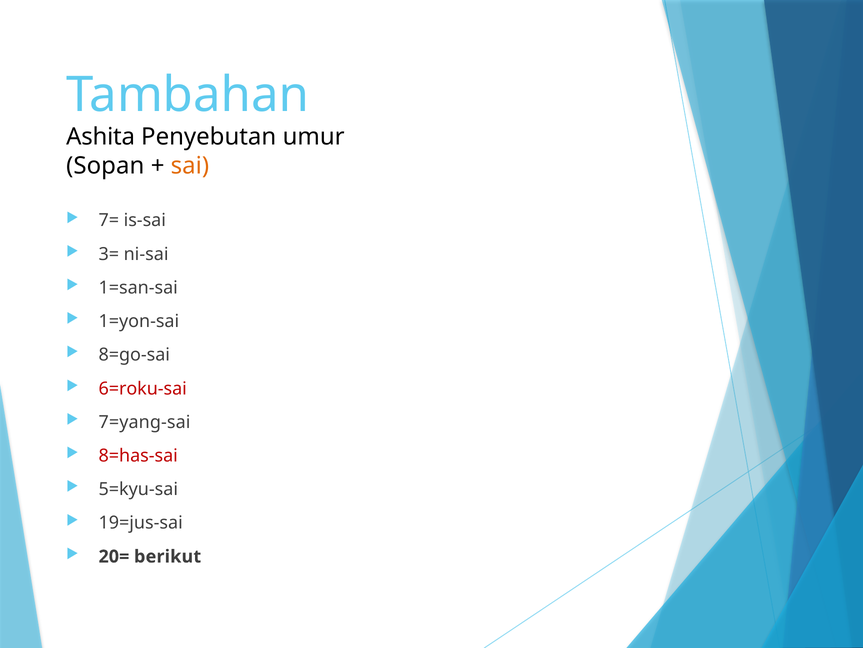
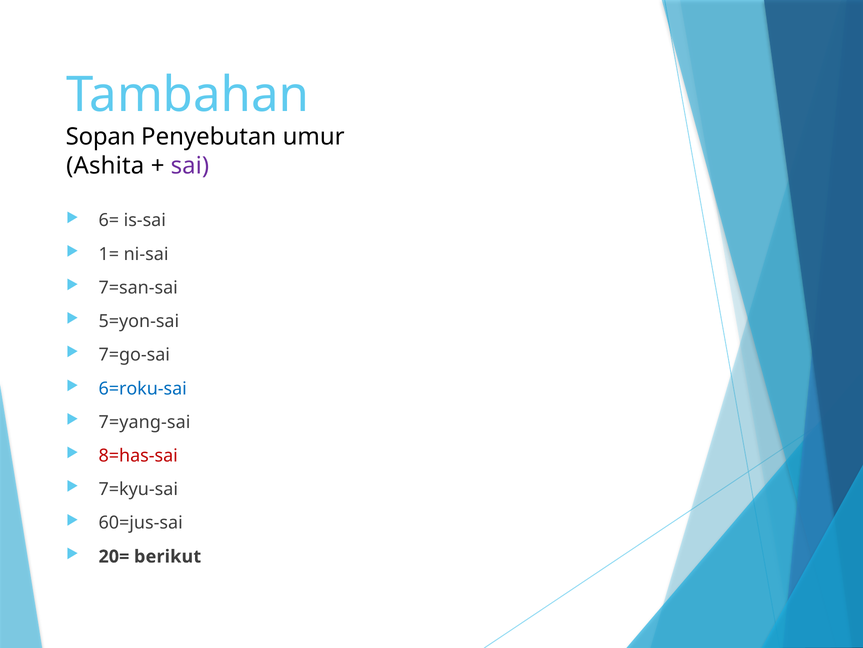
Ashita: Ashita -> Sopan (101, 137)
Sopan: Sopan -> Ashita (105, 166)
sai colour: orange -> purple (190, 166)
7=: 7= -> 6= (109, 220)
3=: 3= -> 1= (109, 254)
1=san-sai: 1=san-sai -> 7=san-sai (138, 287)
1=yon-sai: 1=yon-sai -> 5=yon-sai (139, 321)
8=go-sai: 8=go-sai -> 7=go-sai (134, 355)
6=roku-sai colour: red -> blue (143, 388)
5=kyu-sai: 5=kyu-sai -> 7=kyu-sai (138, 489)
19=jus-sai: 19=jus-sai -> 60=jus-sai (141, 522)
